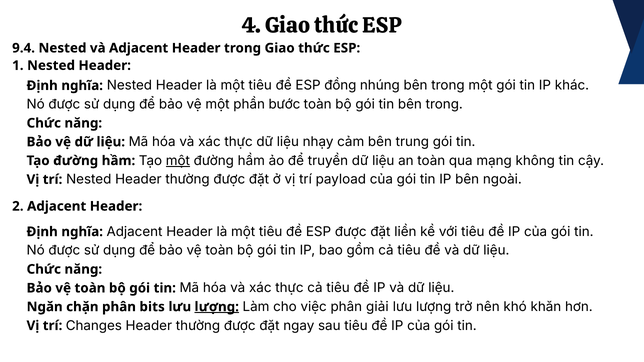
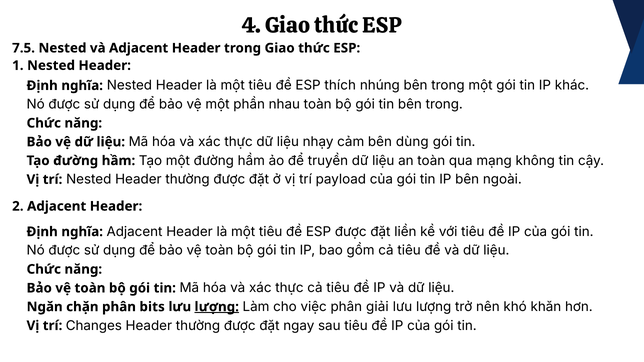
9.4: 9.4 -> 7.5 (24, 48)
đồng: đồng -> thích (340, 86)
bước: bước -> nhau (284, 104)
trung: trung -> dùng (412, 142)
một underline: present -> none (178, 161)
